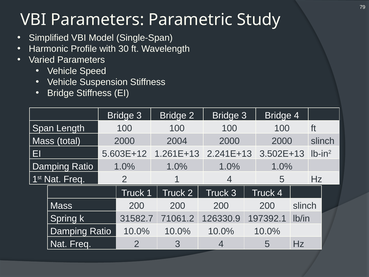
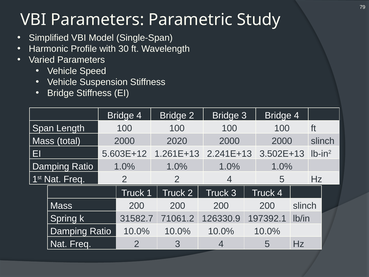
3: 3 -> 4 (139, 115)
2004: 2004 -> 2020 (177, 141)
2 1: 1 -> 2 (177, 179)
